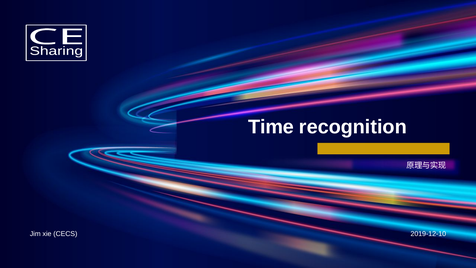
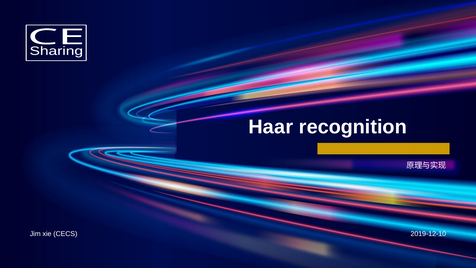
Time: Time -> Haar (271, 127)
